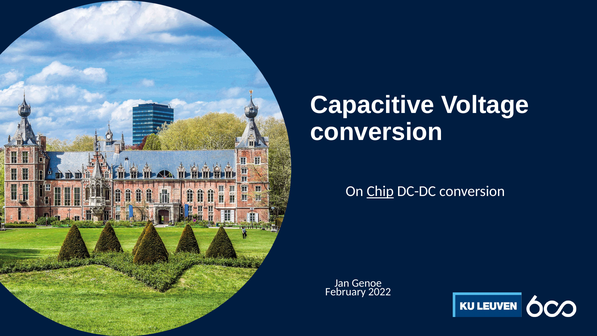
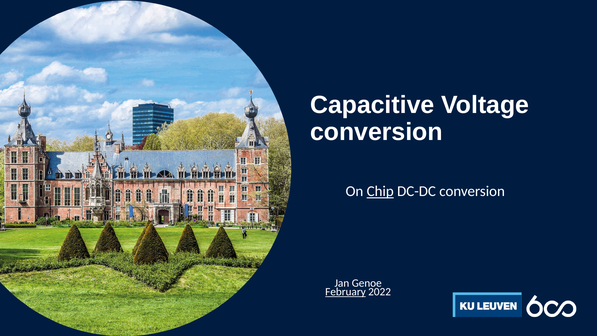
February underline: none -> present (346, 292)
